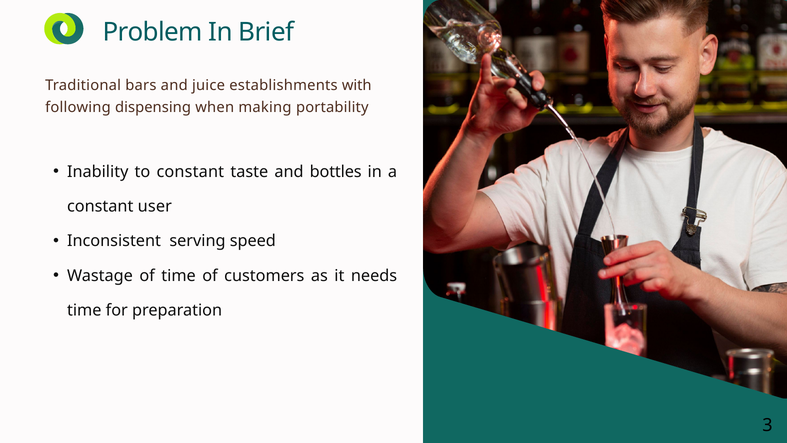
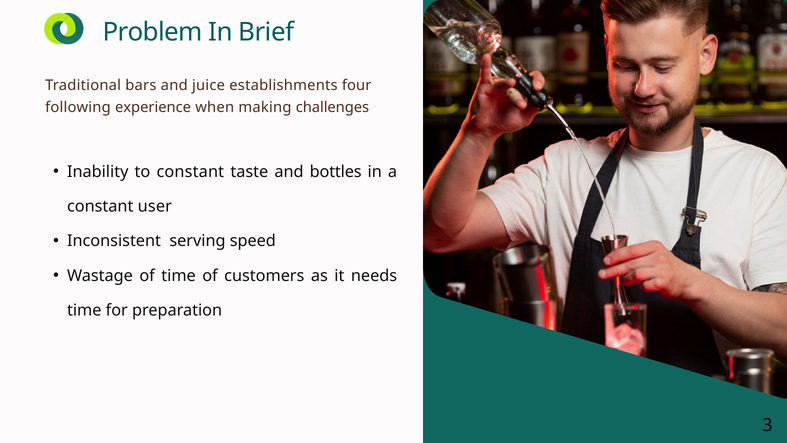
with: with -> four (357, 85)
dispensing: dispensing -> experience (153, 107)
portability: portability -> challenges (332, 107)
